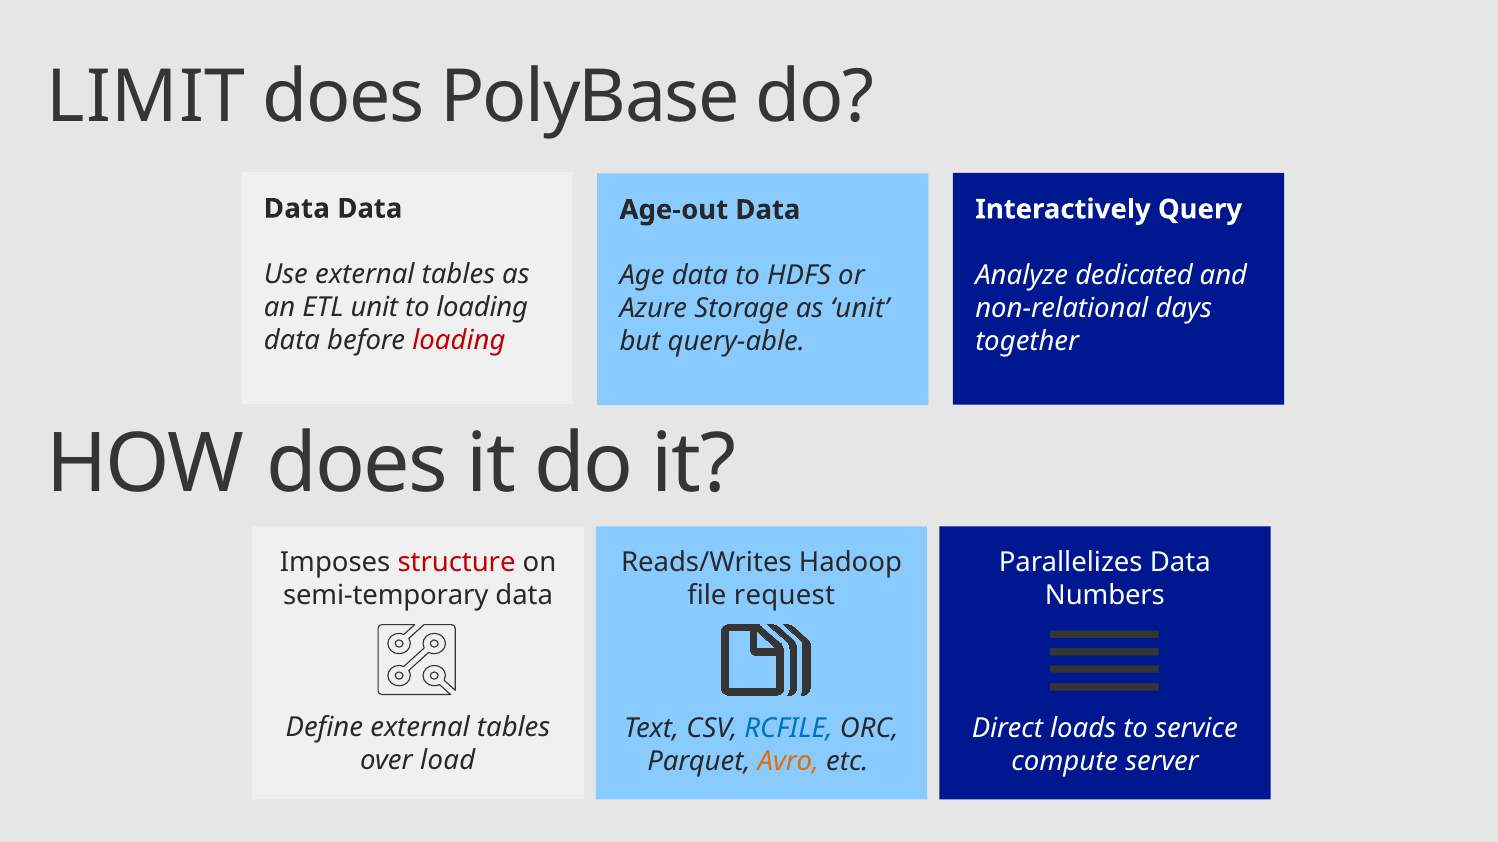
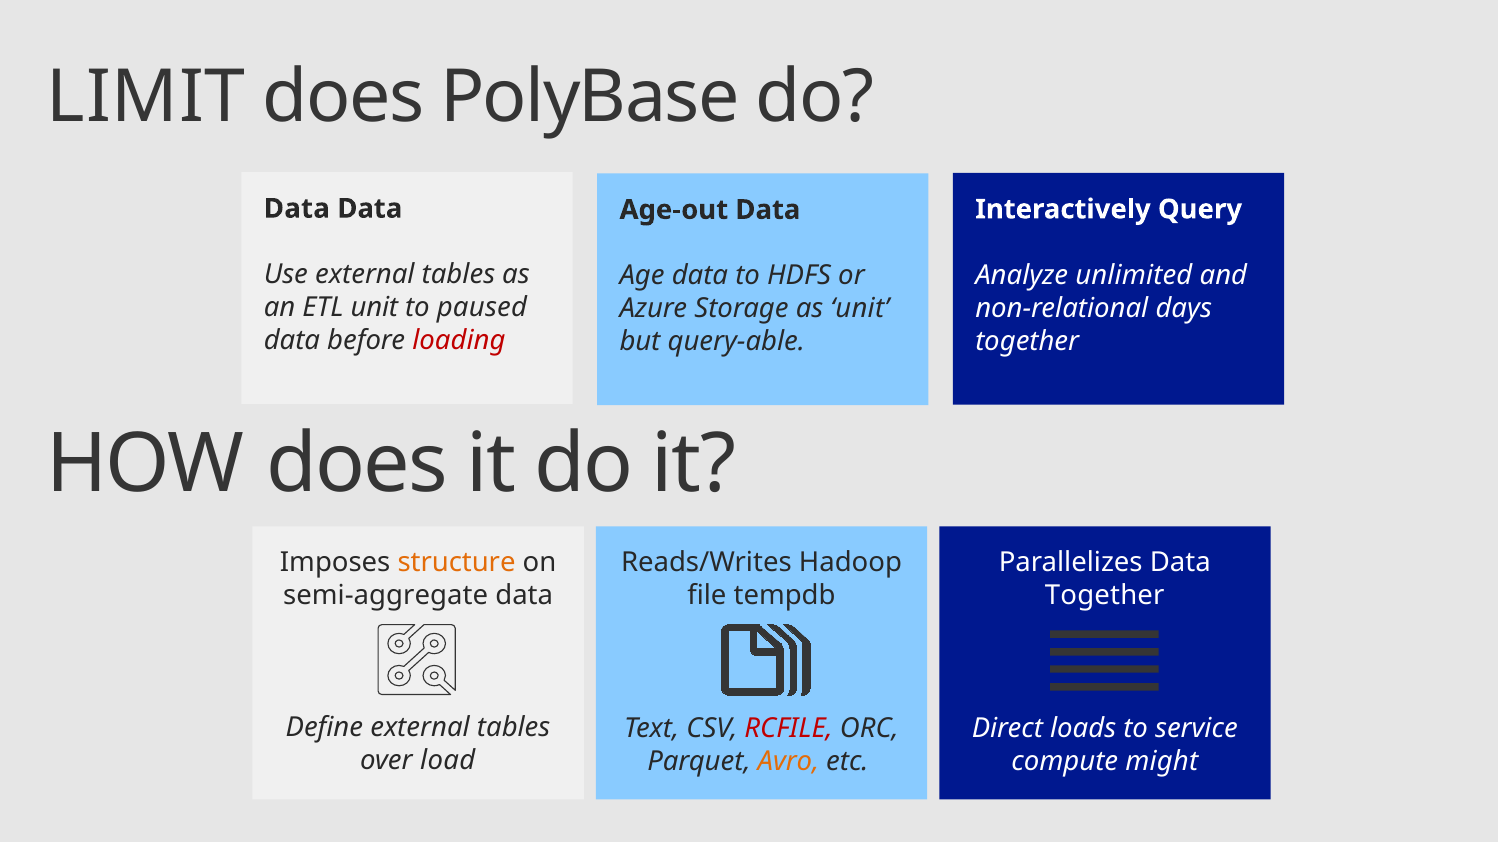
dedicated: dedicated -> unlimited (1134, 276)
to loading: loading -> paused (482, 308)
structure colour: red -> orange (457, 563)
semi-temporary: semi-temporary -> semi-aggregate (386, 596)
request: request -> tempdb (785, 596)
Numbers: Numbers -> Together (1105, 596)
RCFILE colour: blue -> red (789, 728)
server: server -> might (1162, 761)
